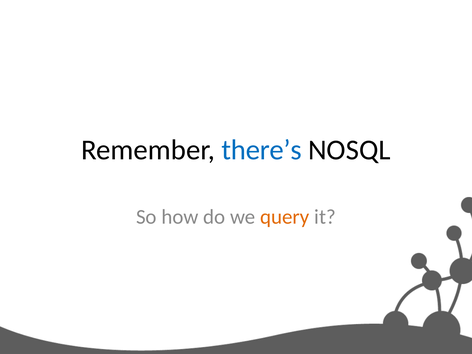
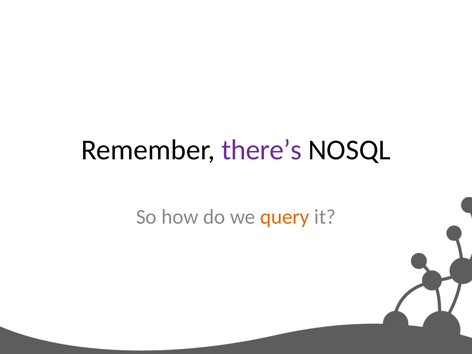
there’s colour: blue -> purple (262, 150)
